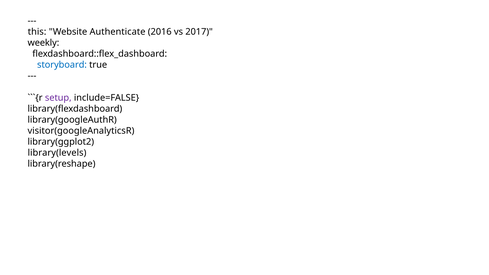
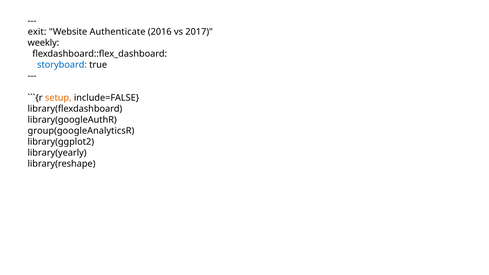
this: this -> exit (37, 32)
setup colour: purple -> orange (58, 98)
visitor(googleAnalyticsR: visitor(googleAnalyticsR -> group(googleAnalyticsR (81, 131)
library(levels: library(levels -> library(yearly (57, 153)
